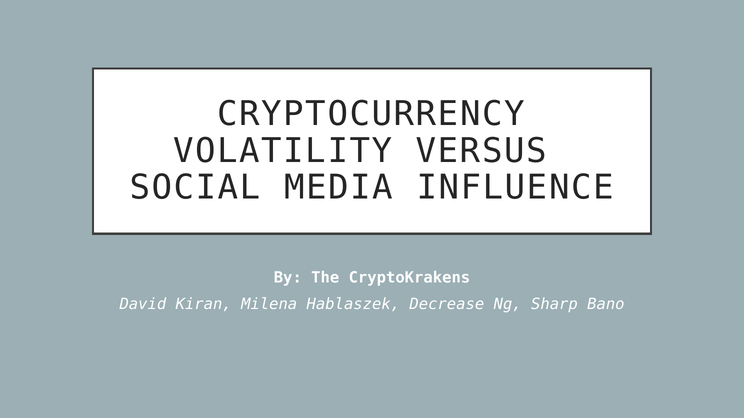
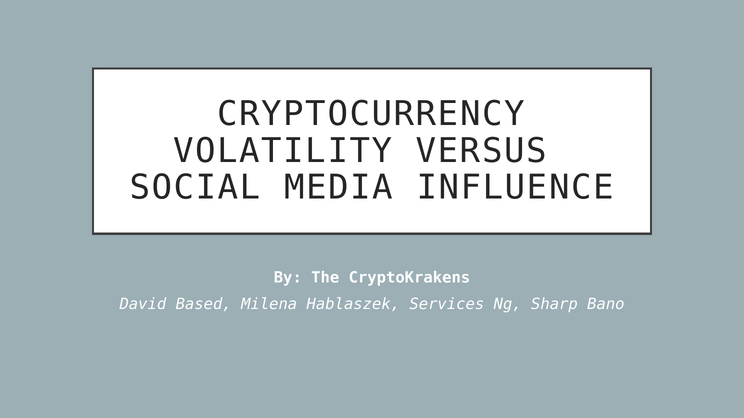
Kiran: Kiran -> Based (204, 305)
Decrease: Decrease -> Services (447, 305)
